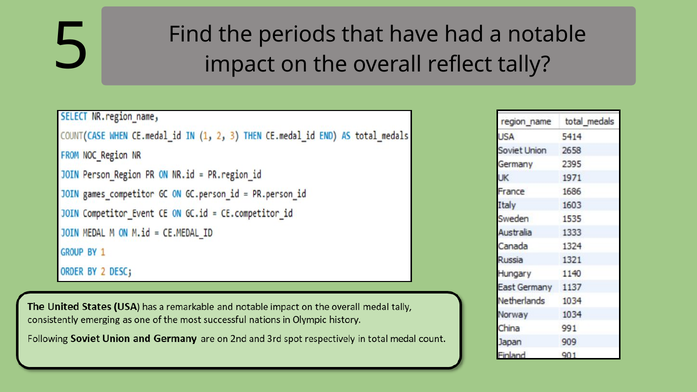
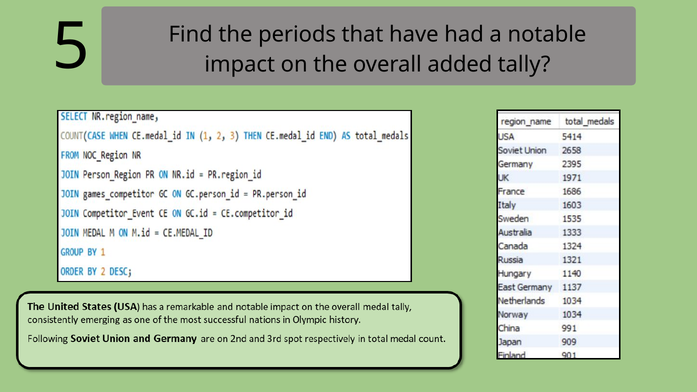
reflect: reflect -> added (460, 64)
